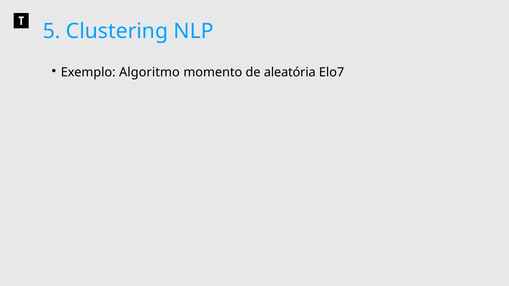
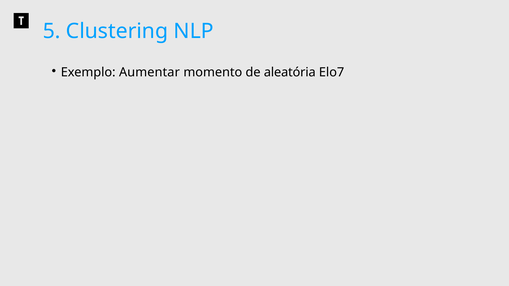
Algoritmo: Algoritmo -> Aumentar (149, 72)
